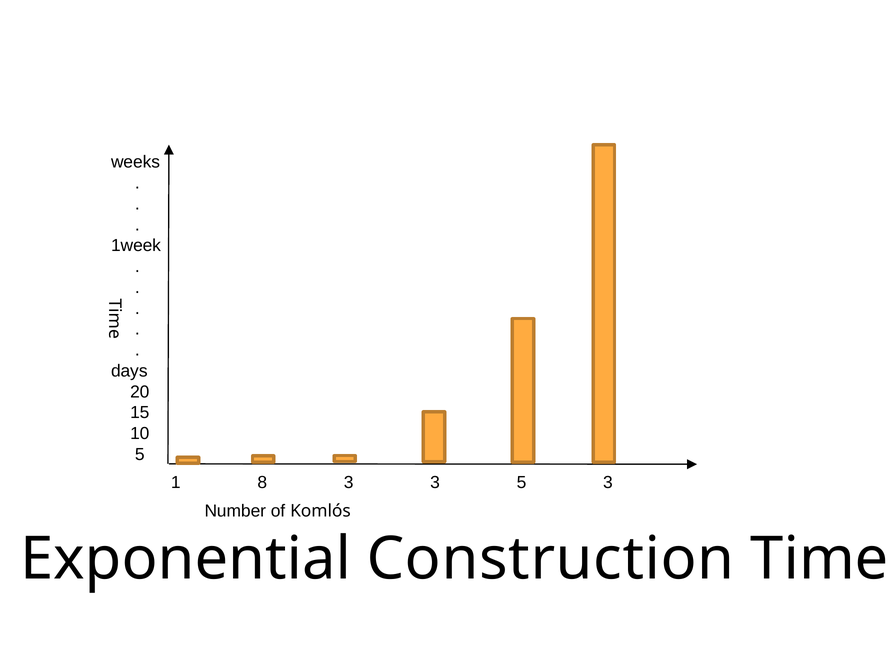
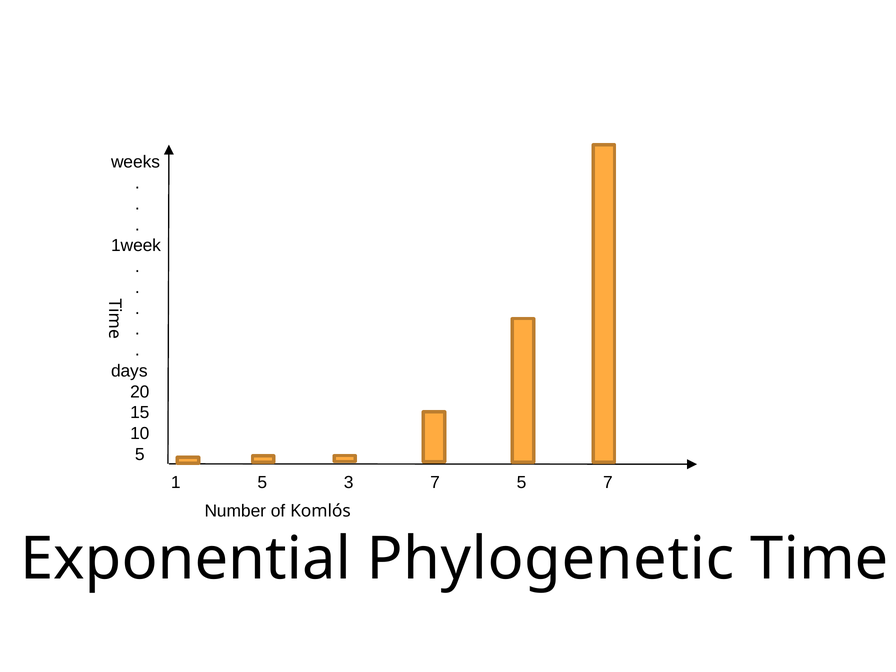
1 8: 8 -> 5 (262, 483)
3 3: 3 -> 7 (435, 483)
5 3: 3 -> 7 (608, 483)
Construction: Construction -> Phylogenetic (551, 559)
